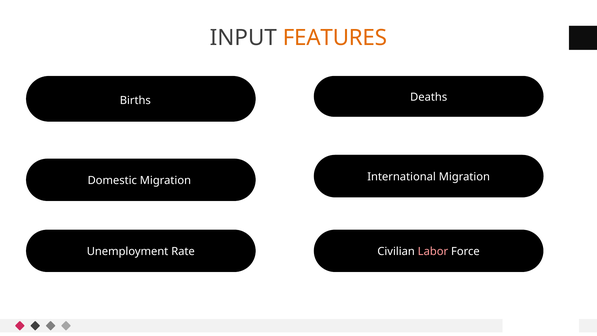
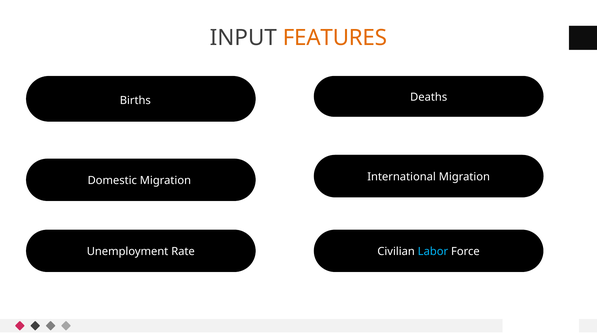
Labor colour: pink -> light blue (433, 251)
